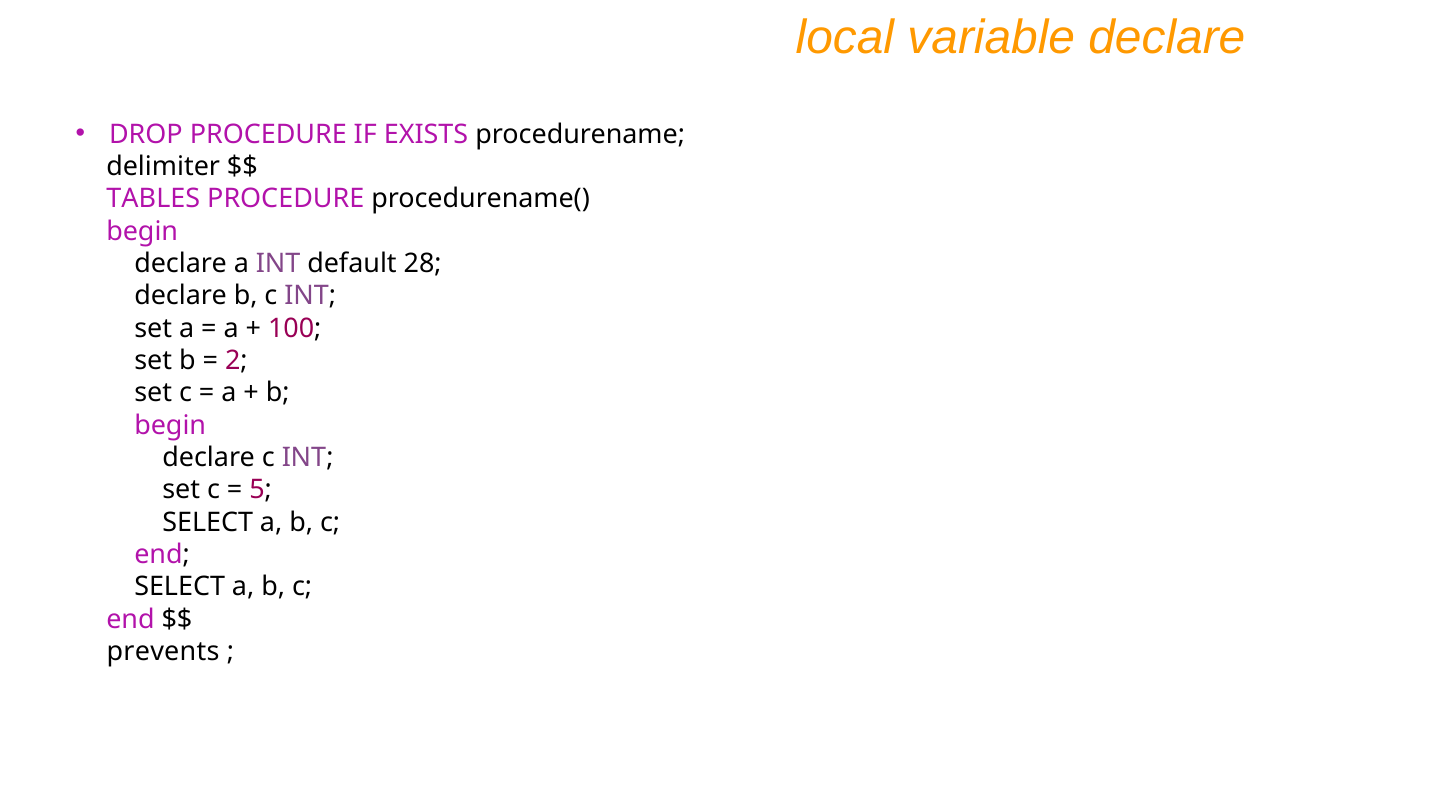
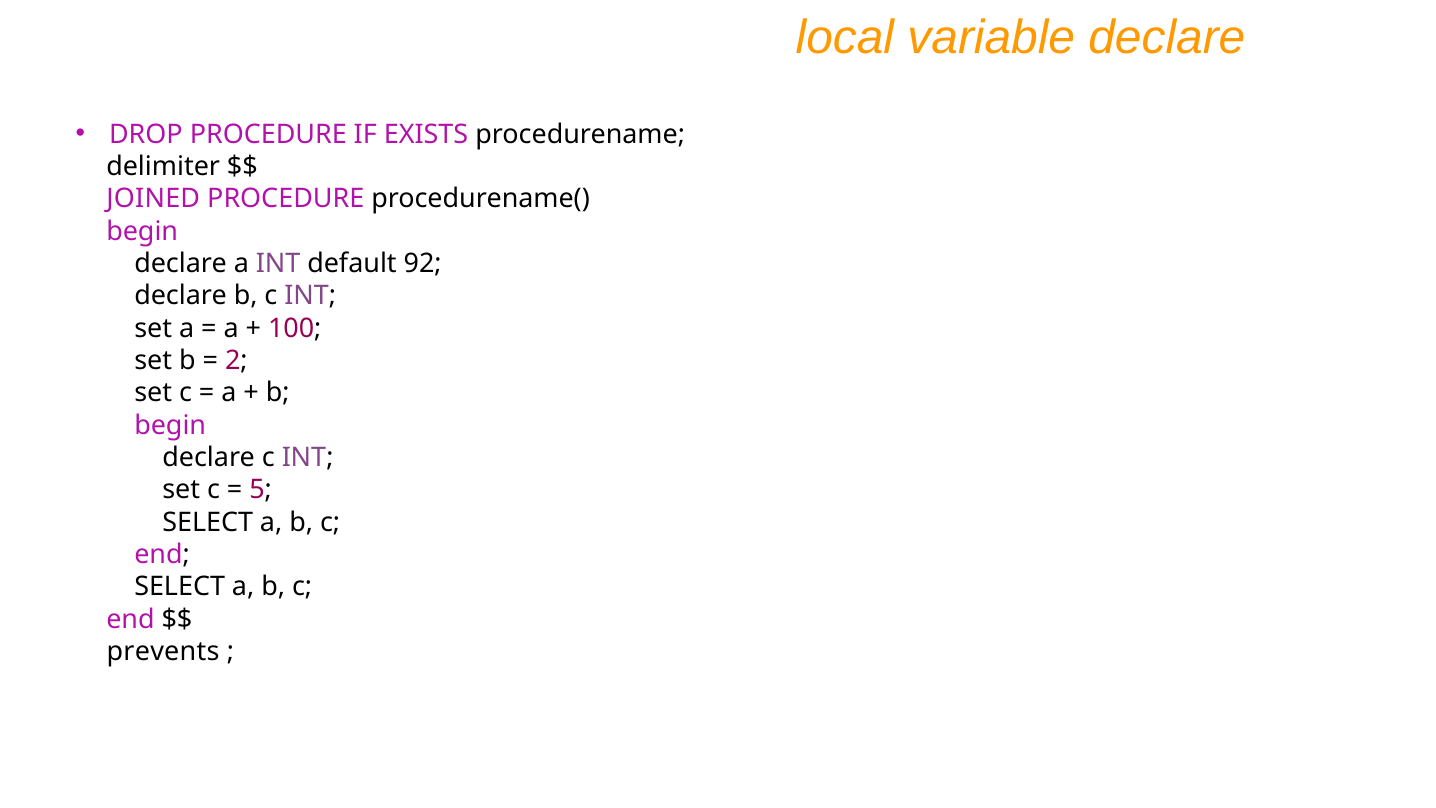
TABLES: TABLES -> JOINED (153, 199)
28: 28 -> 92 (423, 264)
